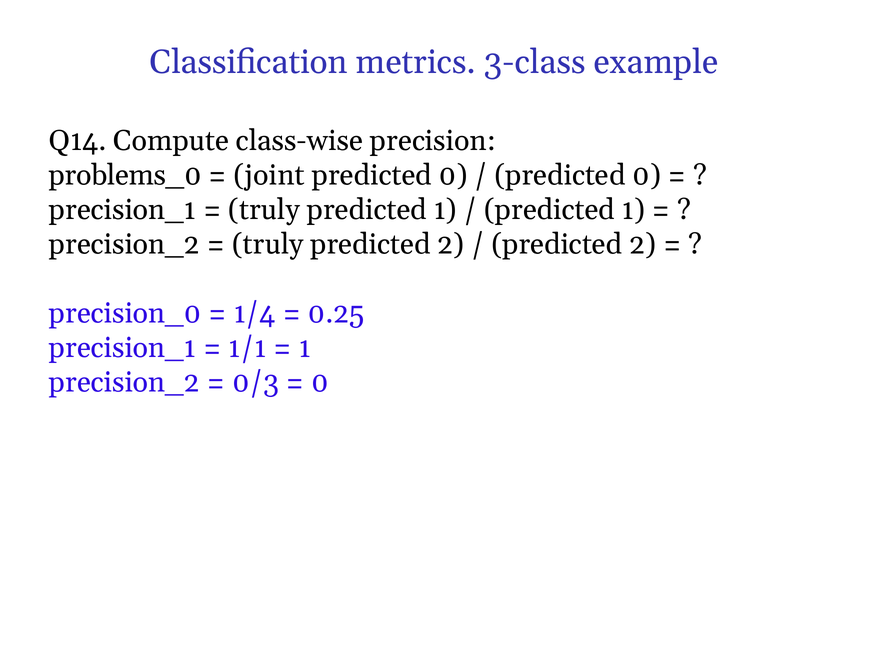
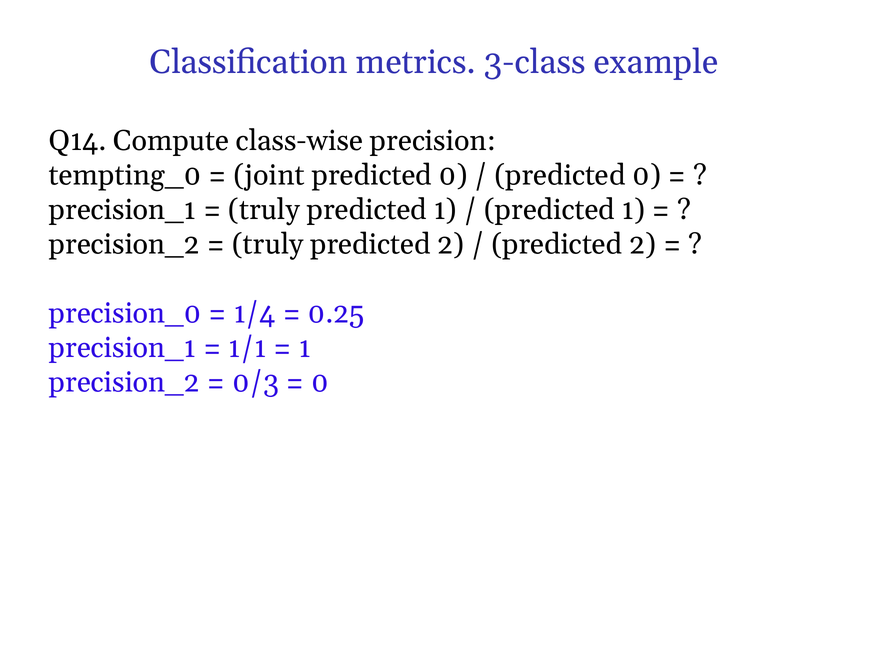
problems_0: problems_0 -> tempting_0 (125, 176)
